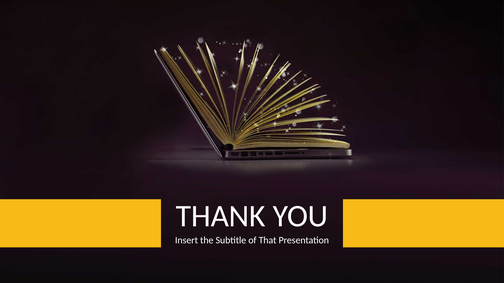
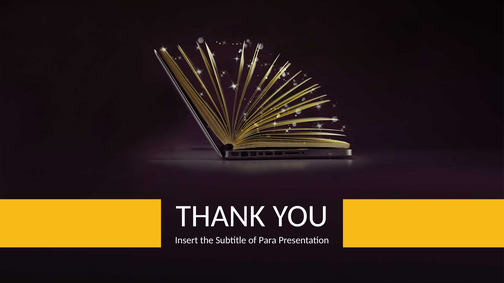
That: That -> Para (268, 241)
